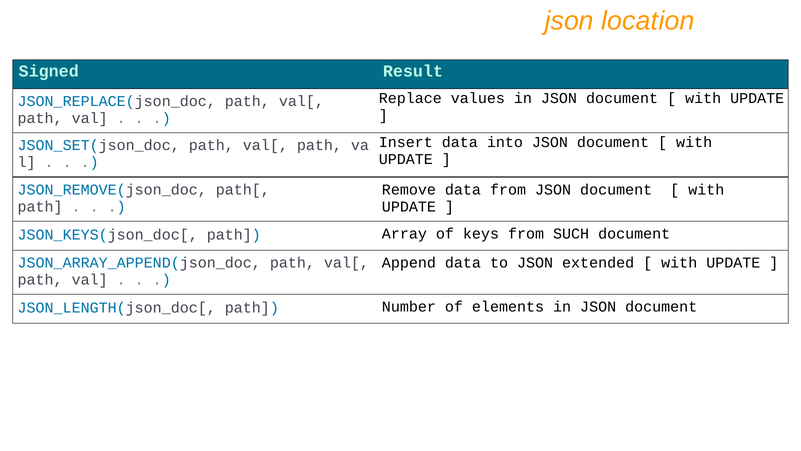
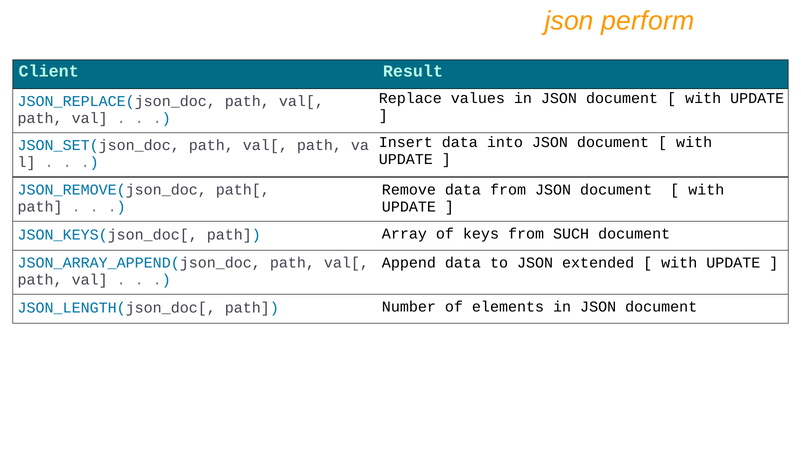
location: location -> perform (648, 21)
Signed: Signed -> Client (49, 71)
